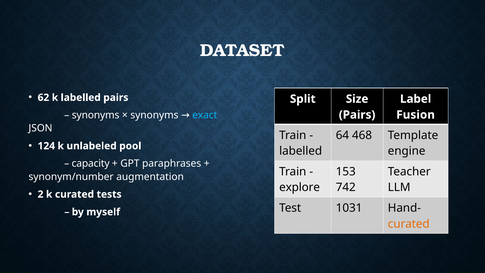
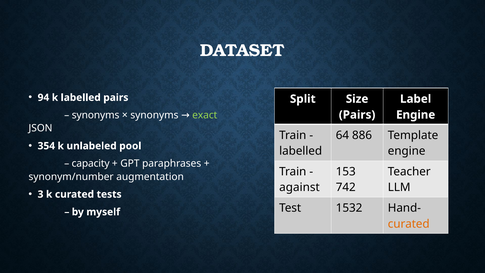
62: 62 -> 94 (43, 97)
exact colour: light blue -> light green (205, 115)
Fusion: Fusion -> Engine (416, 115)
468: 468 -> 886 (362, 135)
124: 124 -> 354 (46, 146)
explore: explore -> against (299, 187)
2: 2 -> 3 (41, 194)
1031: 1031 -> 1532 (349, 208)
